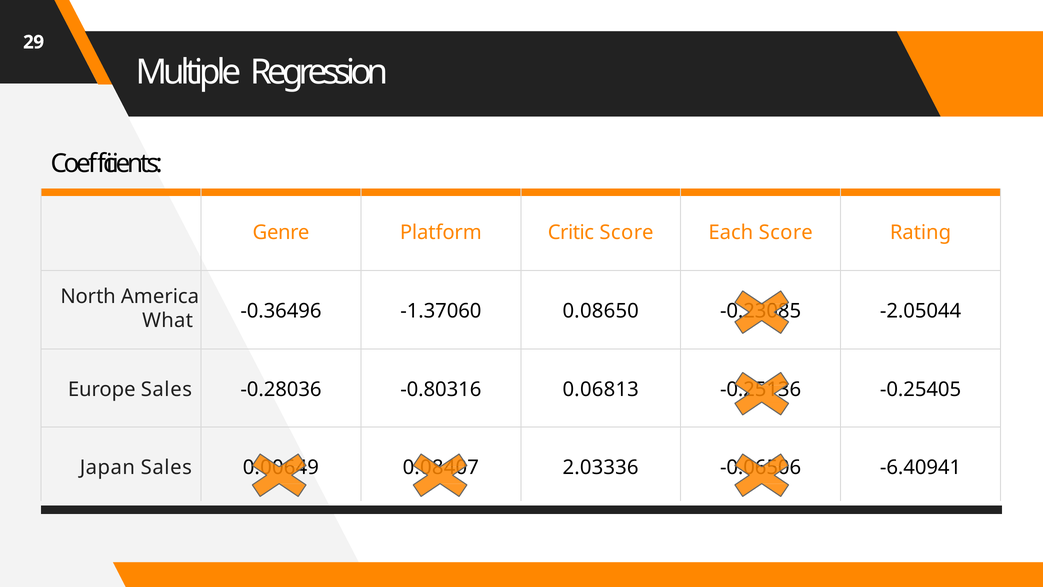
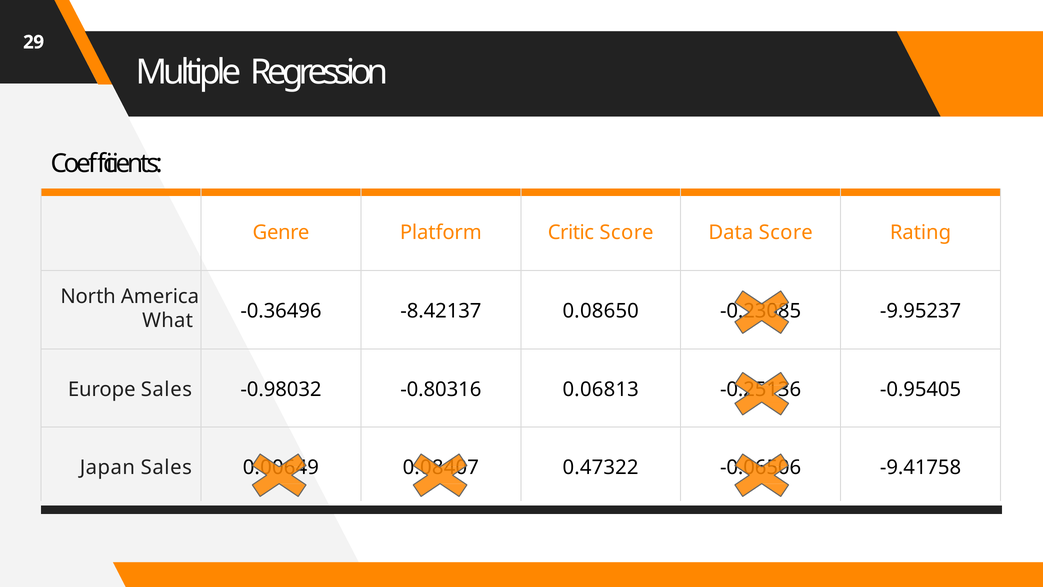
Each: Each -> Data (731, 233)
-1.37060: -1.37060 -> -8.42137 (441, 311)
-2.05044: -2.05044 -> -9.95237 (921, 311)
-0.28036: -0.28036 -> -0.98032 (281, 389)
-0.25405: -0.25405 -> -0.95405 (921, 389)
2.03336: 2.03336 -> 0.47322 (601, 467)
-6.40941: -6.40941 -> -9.41758 (921, 467)
